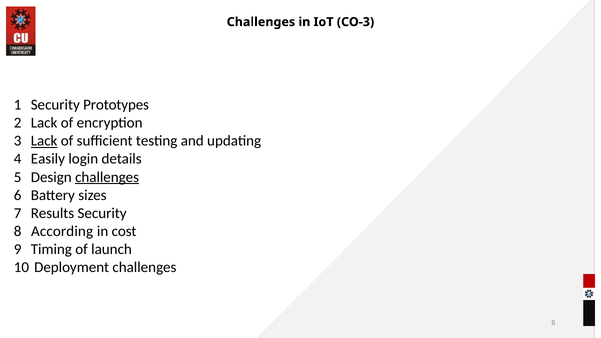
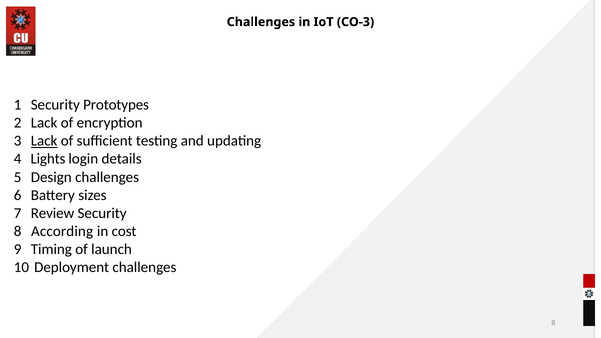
Easily: Easily -> Lights (48, 159)
challenges underline: present -> none (107, 177)
Results: Results -> Review (53, 213)
